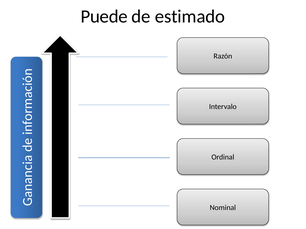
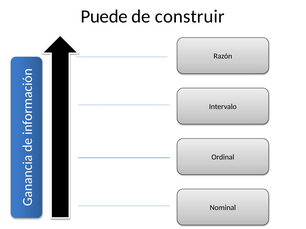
estimado: estimado -> construir (190, 17)
